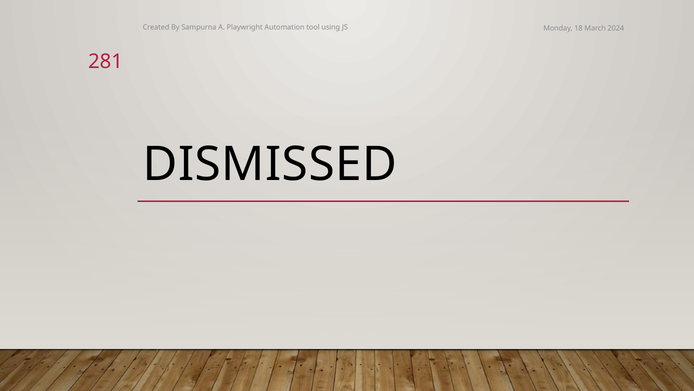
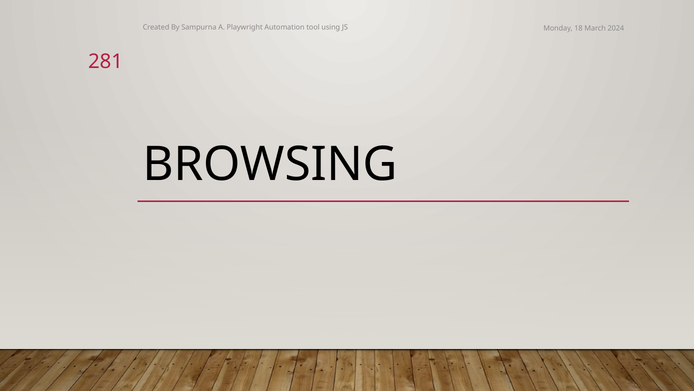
DISMISSED: DISMISSED -> BROWSING (270, 164)
